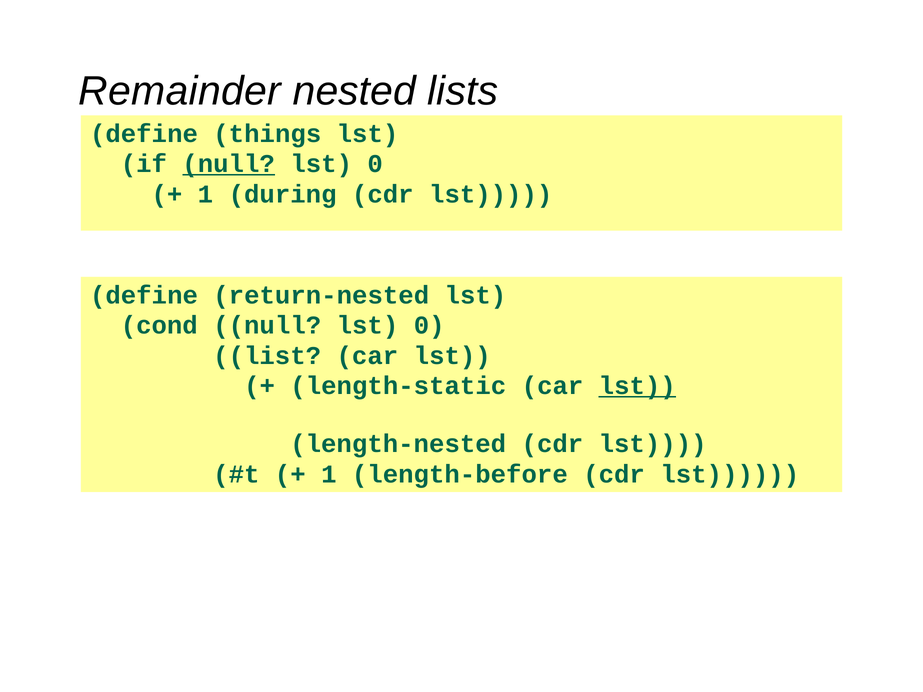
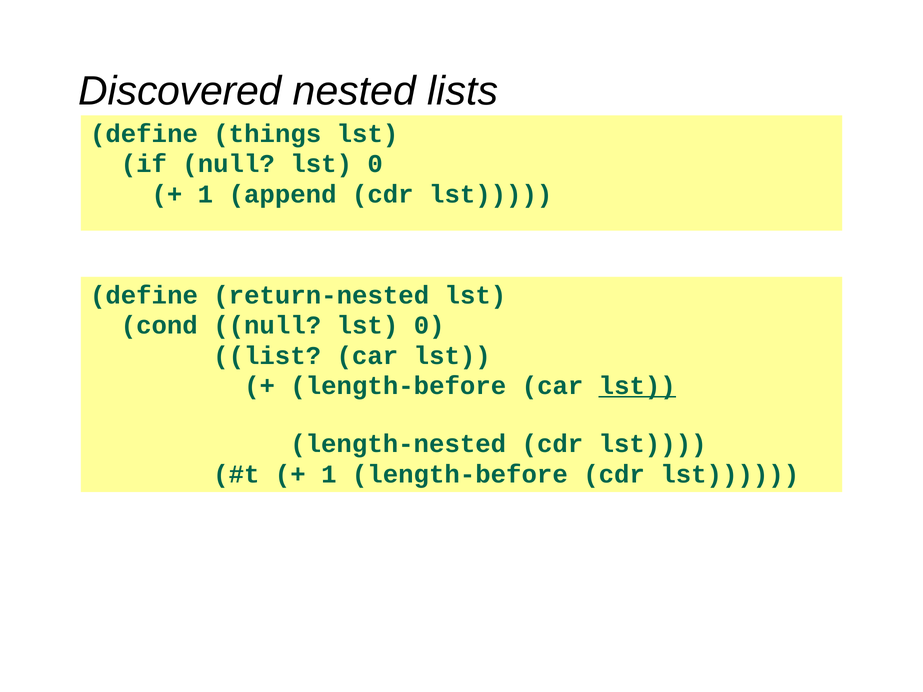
Remainder: Remainder -> Discovered (180, 91)
null underline: present -> none (229, 164)
during: during -> append (283, 194)
length-static: length-static -> length-before (398, 386)
